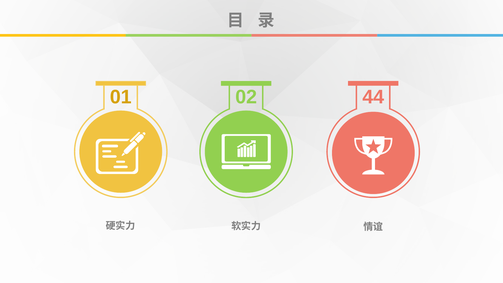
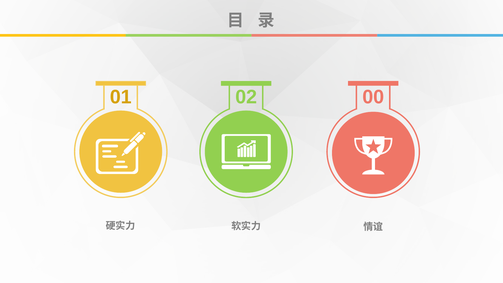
44: 44 -> 00 (373, 97)
